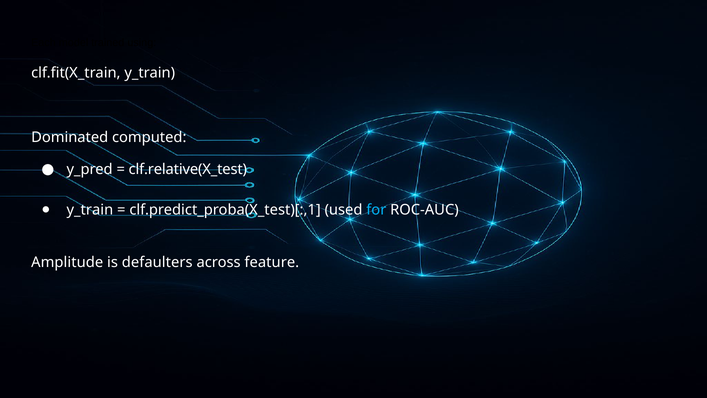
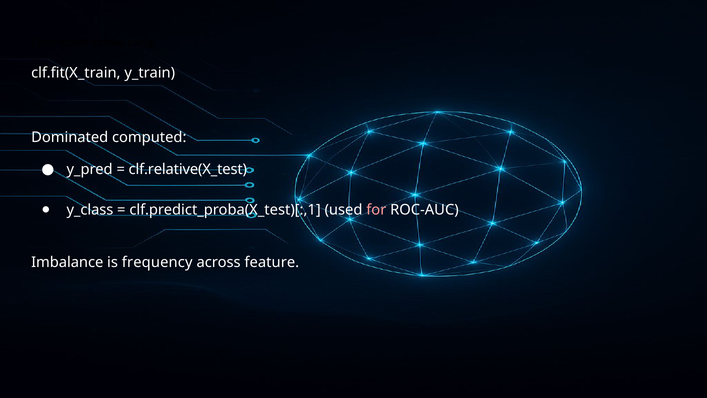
y_train: y_train -> y_class (90, 210)
for colour: light blue -> pink (376, 210)
Amplitude: Amplitude -> Imbalance (67, 262)
defaulters: defaulters -> frequency (157, 262)
